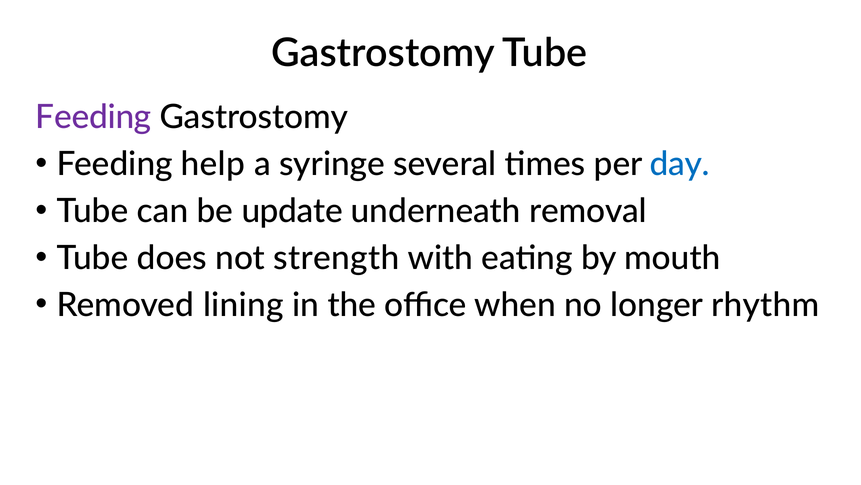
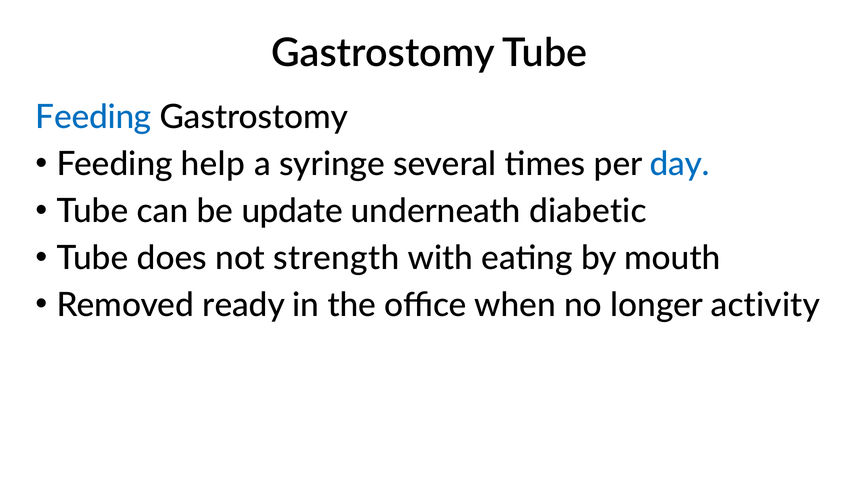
Feeding colour: purple -> blue (93, 117)
removal: removal -> diabetic (588, 211)
lining: lining -> ready (244, 305)
rhythm: rhythm -> activity (765, 305)
